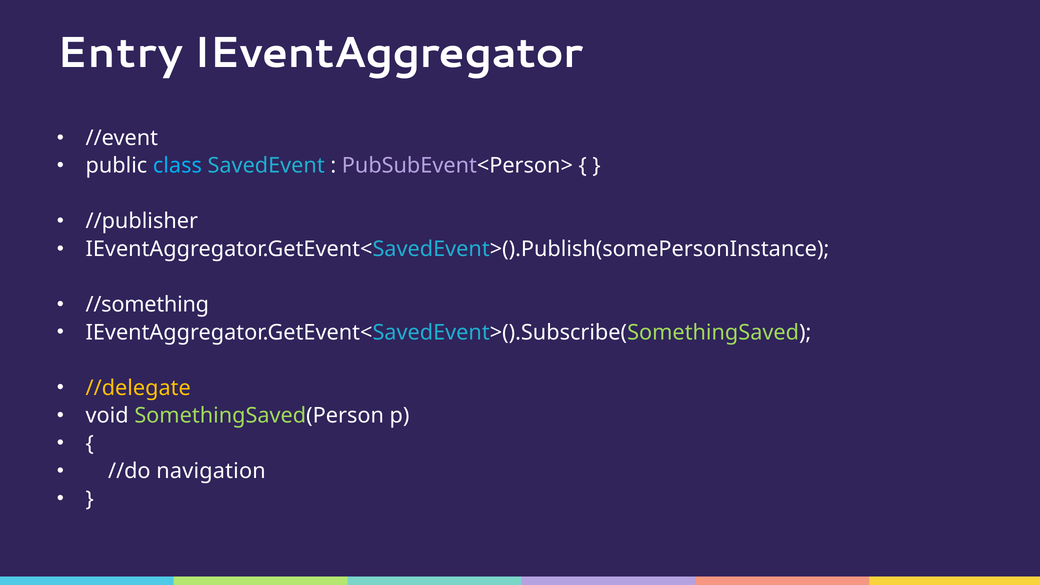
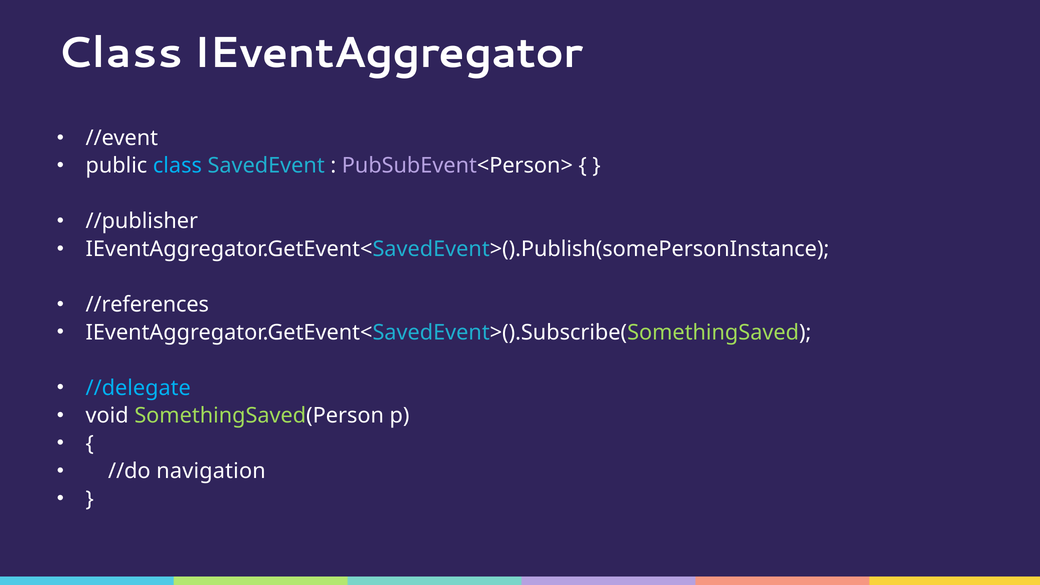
Entry: Entry -> Class (120, 53)
//something: //something -> //references (147, 305)
//delegate colour: yellow -> light blue (138, 388)
